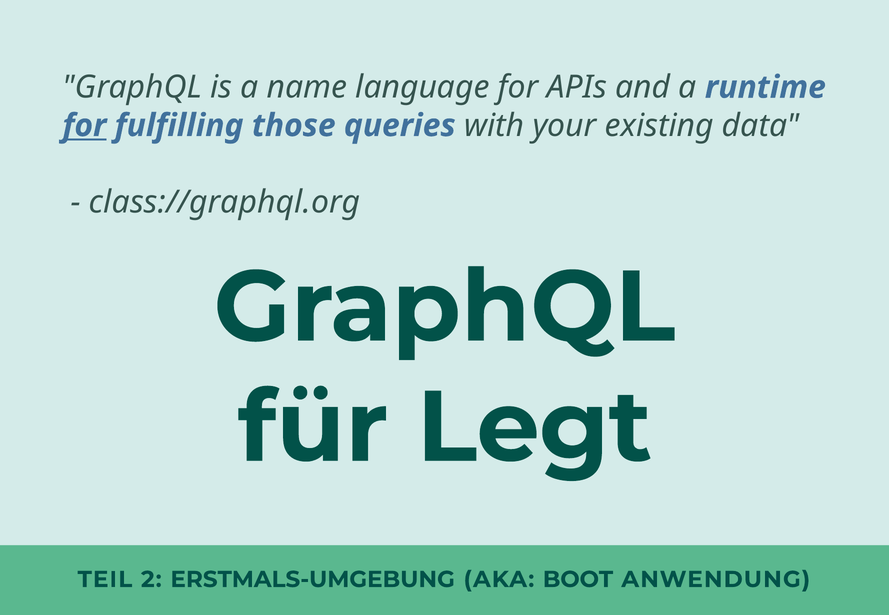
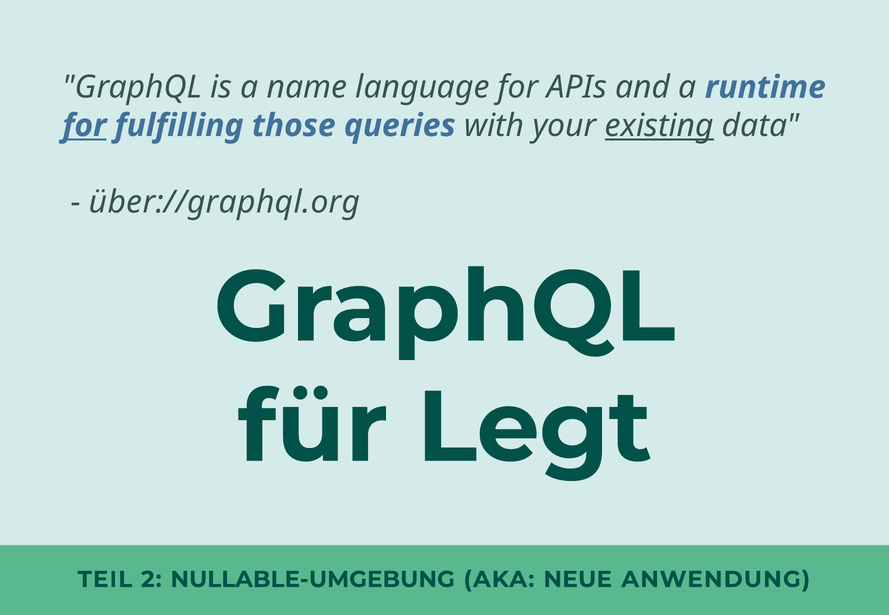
existing underline: none -> present (659, 126)
class://graphql.org: class://graphql.org -> über://graphql.org (225, 202)
ERSTMALS-UMGEBUNG: ERSTMALS-UMGEBUNG -> NULLABLE-UMGEBUNG (313, 580)
BOOT: BOOT -> NEUE (578, 580)
